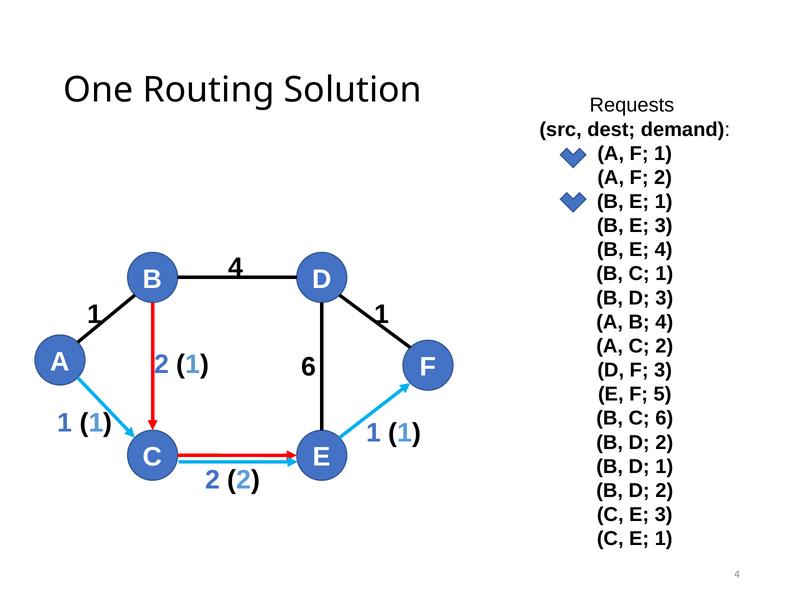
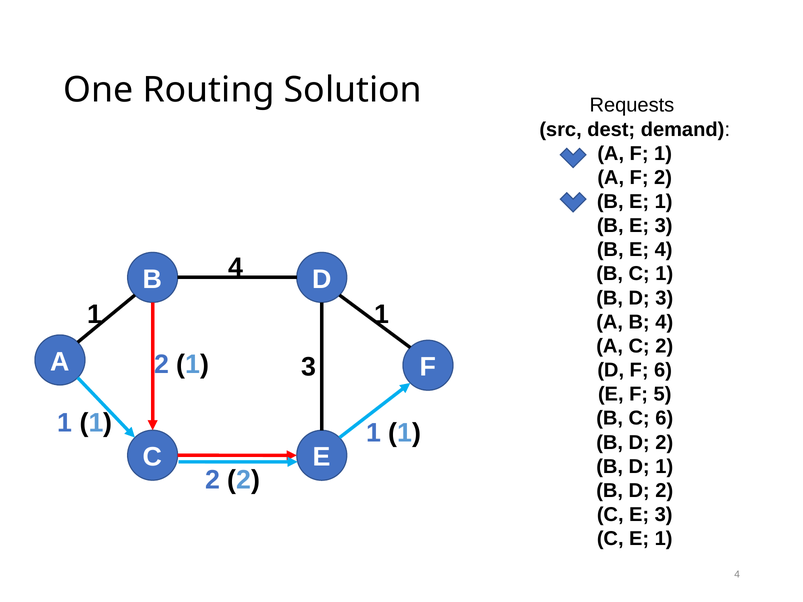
1 6: 6 -> 3 (309, 367)
F 3: 3 -> 6 (663, 370)
